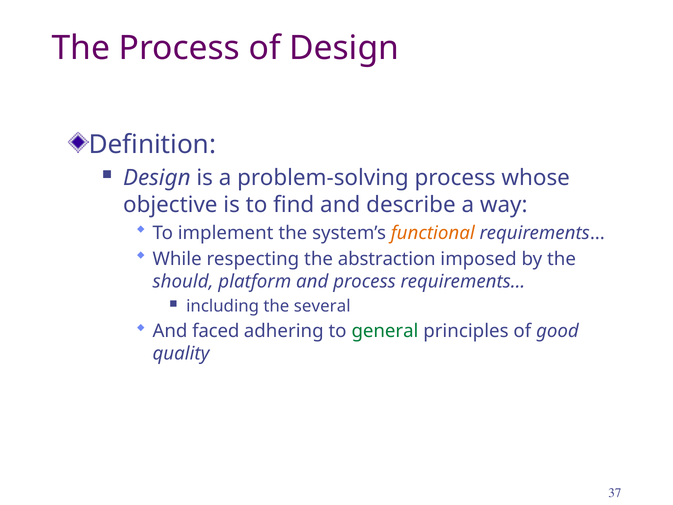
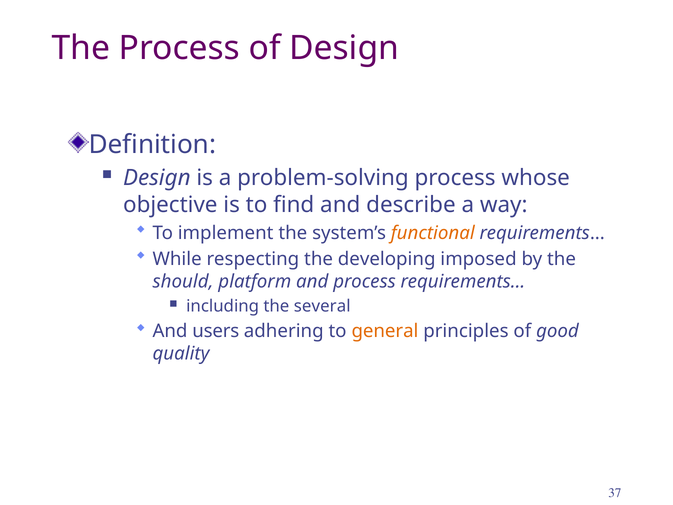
abstraction: abstraction -> developing (387, 259)
faced: faced -> users (216, 331)
general colour: green -> orange (385, 331)
